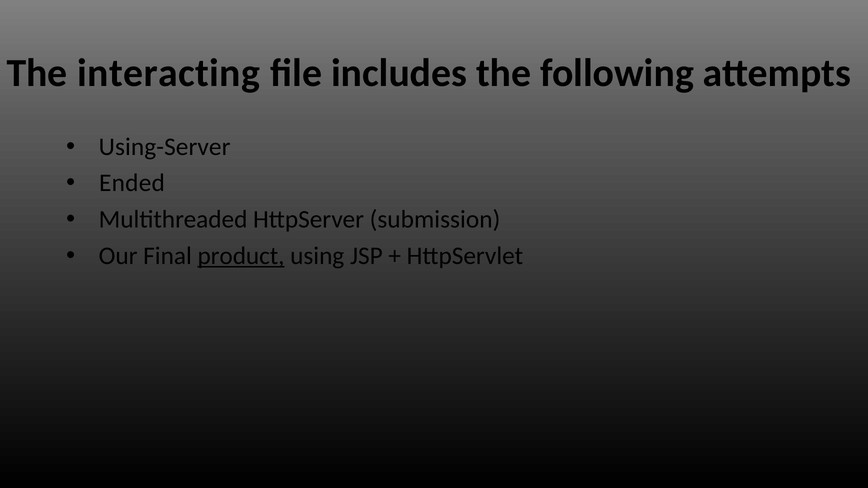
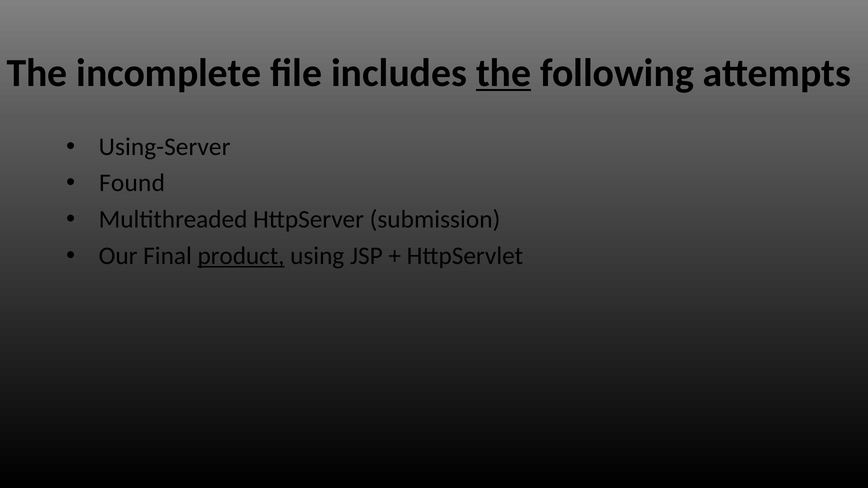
interacting: interacting -> incomplete (169, 73)
the underline: none -> present (504, 73)
Ended: Ended -> Found (132, 183)
